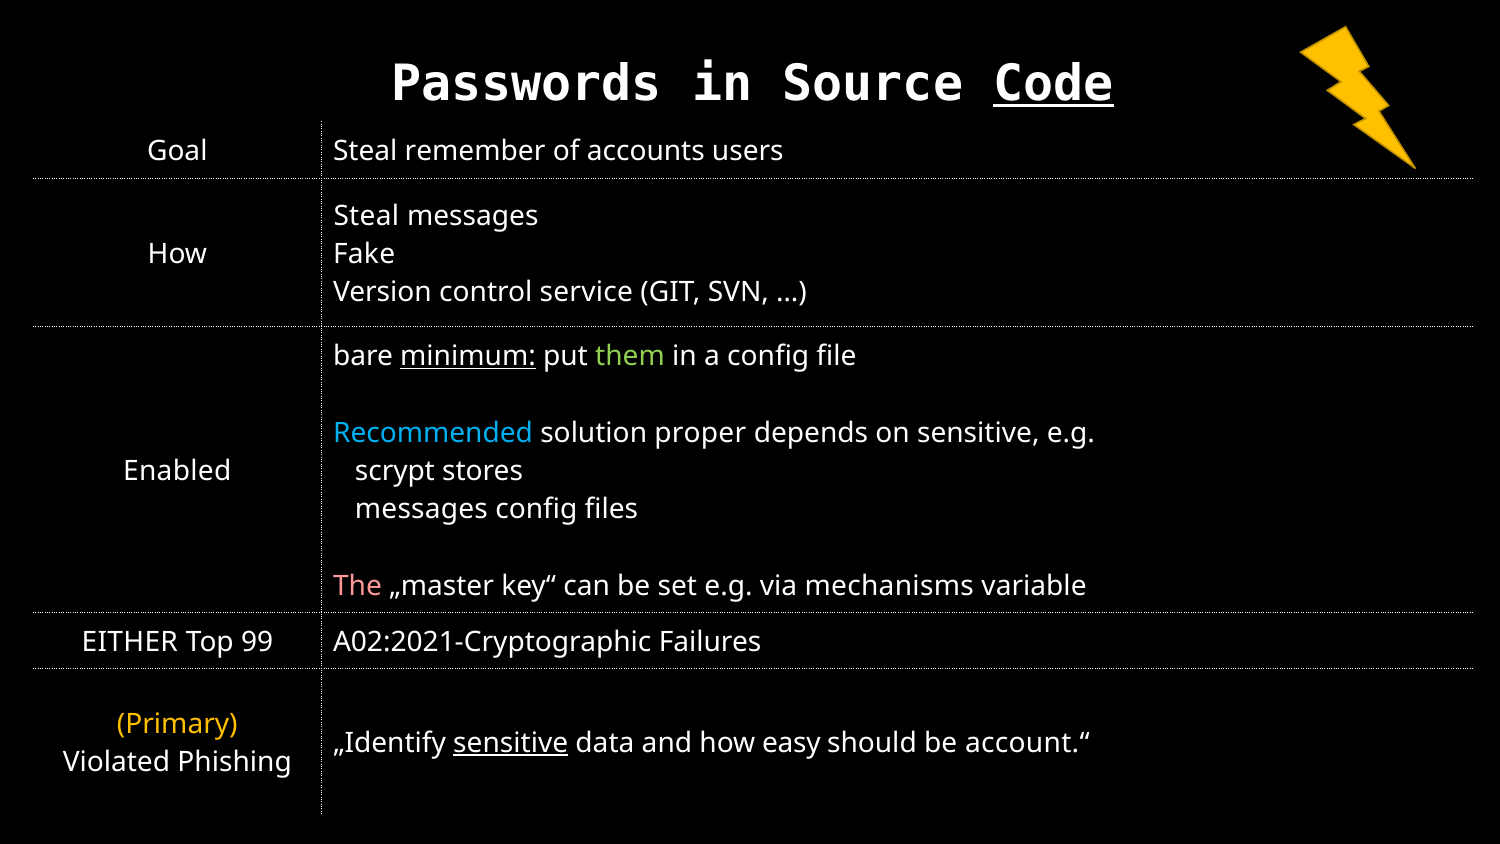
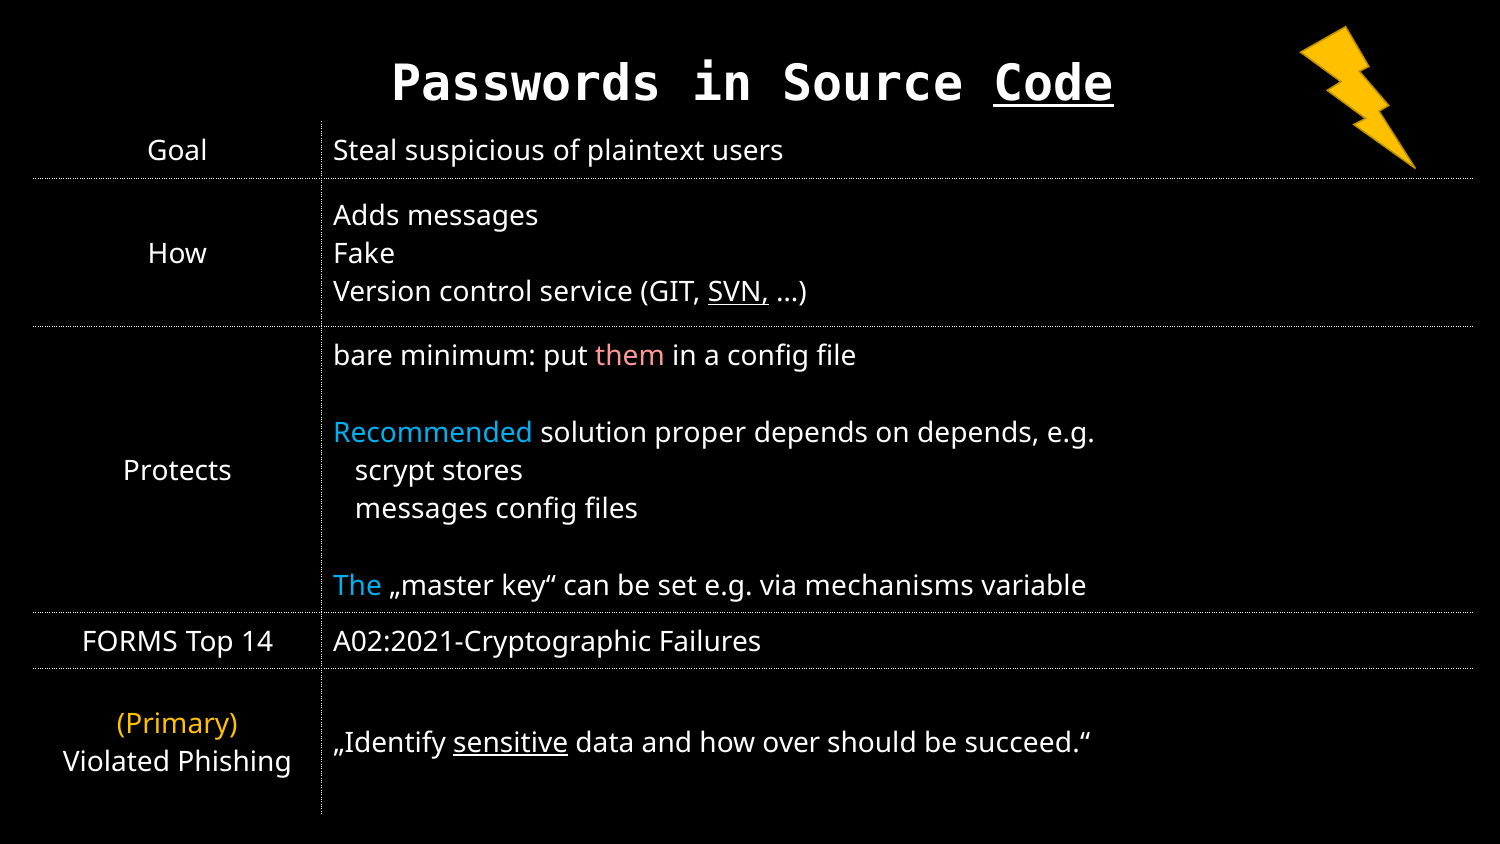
remember: remember -> suspicious (475, 151)
accounts: accounts -> plaintext (646, 151)
Steal: Steal -> Adds (366, 216)
SVN underline: none -> present (738, 292)
minimum underline: present -> none (468, 356)
them colour: light green -> pink (630, 356)
on sensitive: sensitive -> depends (978, 433)
Enabled: Enabled -> Protects (177, 471)
The colour: pink -> light blue (357, 586)
EITHER: EITHER -> FORMS (130, 642)
99: 99 -> 14 (257, 642)
easy: easy -> over (791, 743)
account.“: account.“ -> succeed.“ (1027, 743)
